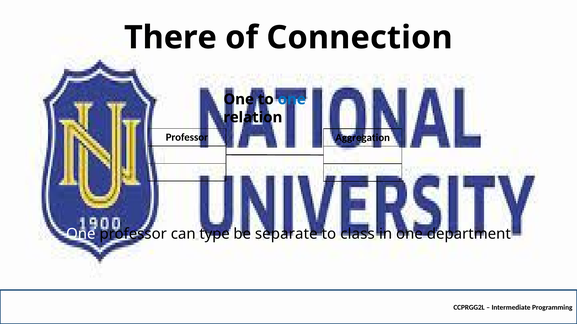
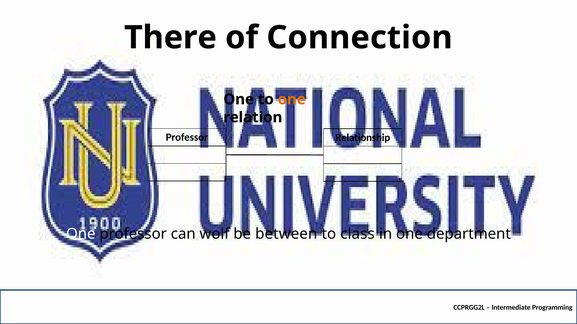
one colour: blue -> orange (292, 99)
Aggregation: Aggregation -> Relationship (363, 138)
type: type -> wolf (215, 234)
separate: separate -> between (286, 234)
